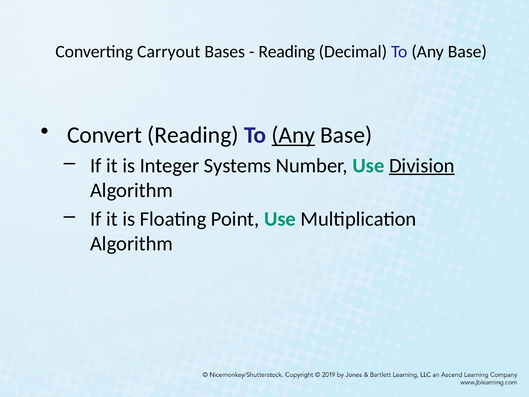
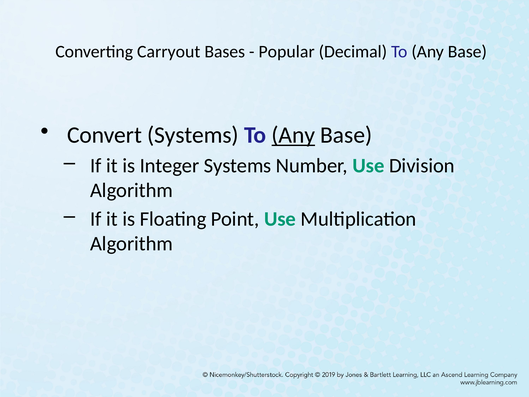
Reading: Reading -> Popular (287, 52)
Convert Reading: Reading -> Systems (193, 135)
Division underline: present -> none (422, 165)
